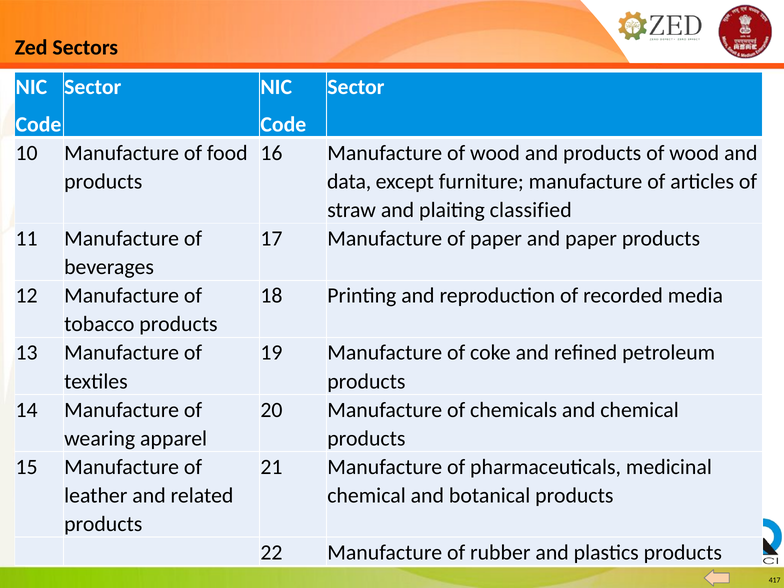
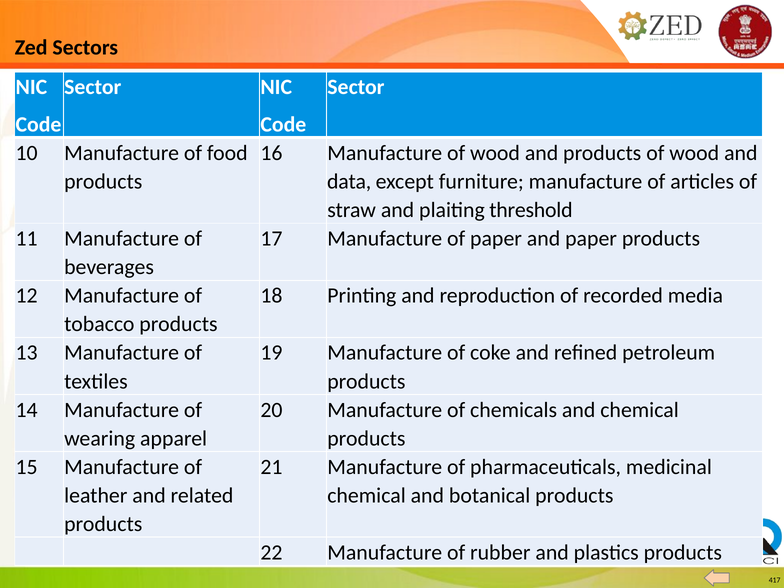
classified: classified -> threshold (531, 210)
